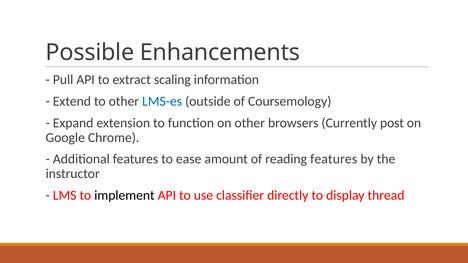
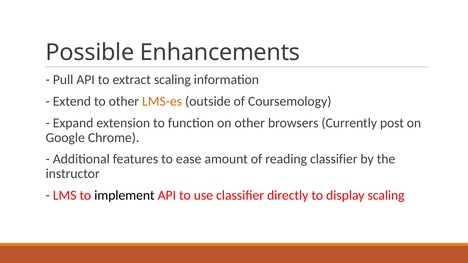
LMS-es colour: blue -> orange (162, 101)
reading features: features -> classifier (334, 159)
display thread: thread -> scaling (386, 195)
